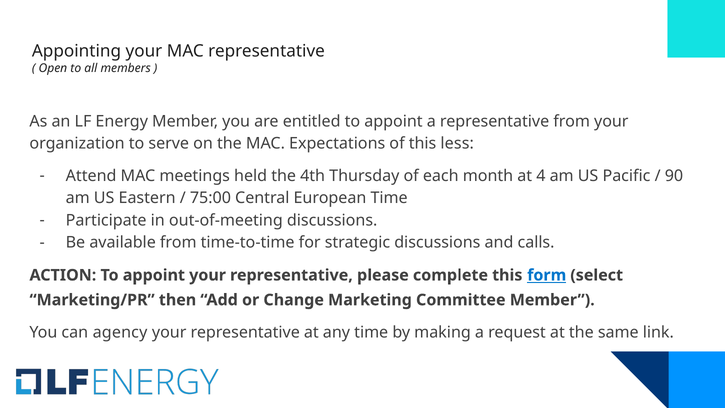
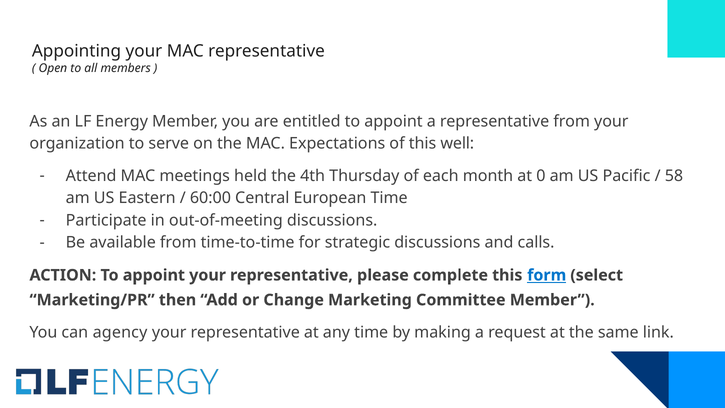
less: less -> well (457, 144)
4: 4 -> 0 (541, 176)
90: 90 -> 58 (674, 176)
75:00: 75:00 -> 60:00 (210, 198)
